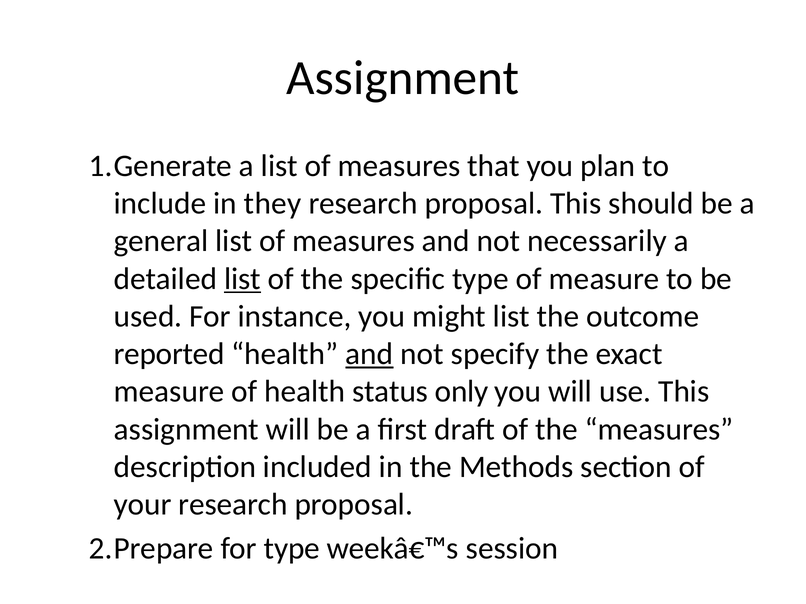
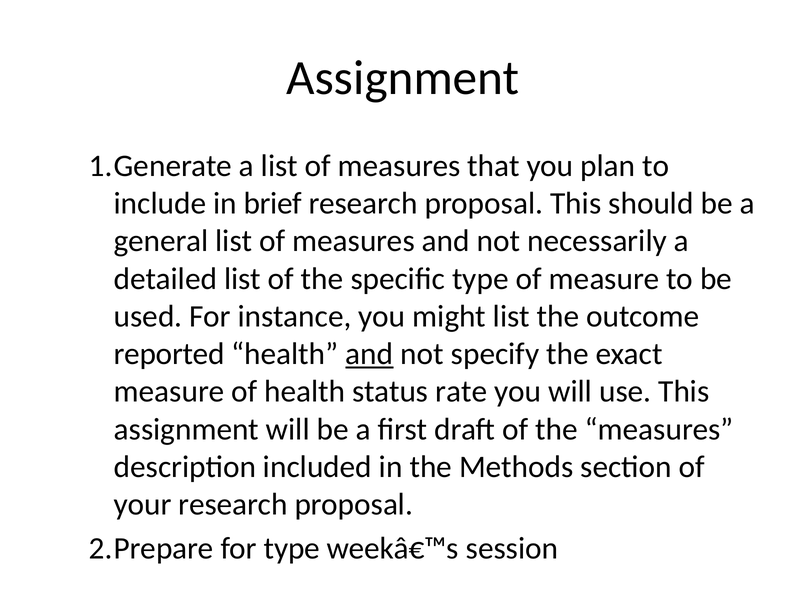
they: they -> brief (273, 204)
list underline: present -> none (243, 279)
only: only -> rate (461, 392)
